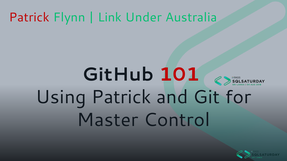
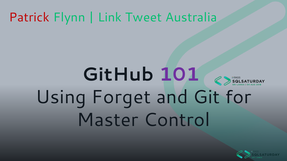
Under: Under -> Tweet (144, 17)
101 colour: red -> purple (179, 75)
Using Patrick: Patrick -> Forget (121, 97)
